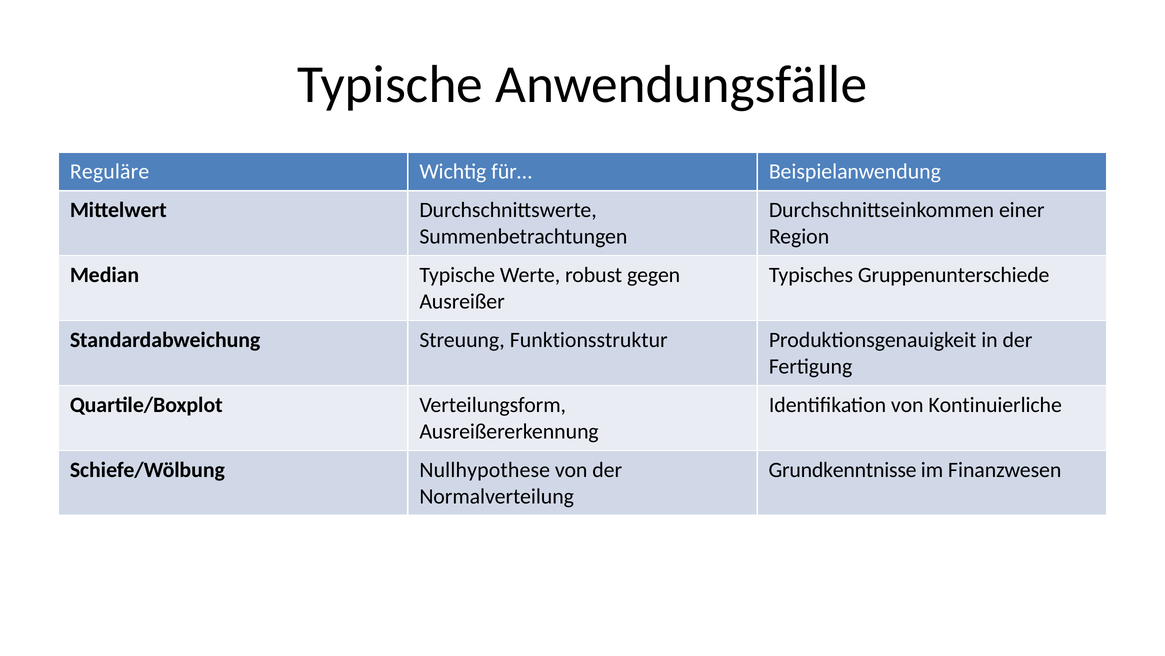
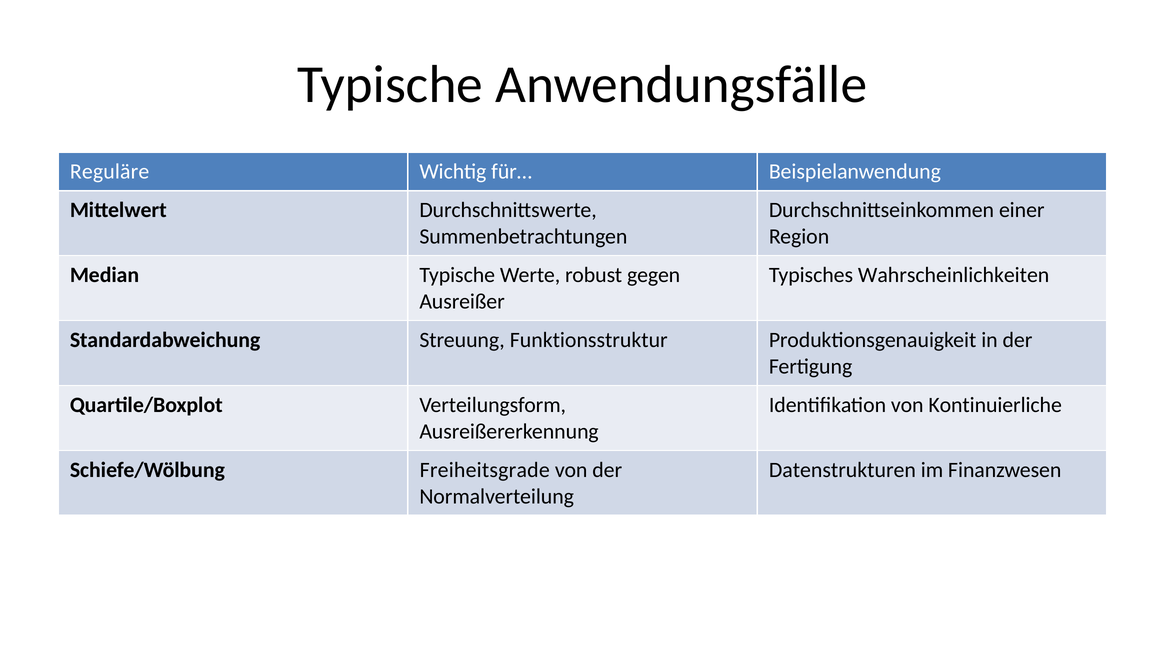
Gruppenunterschiede: Gruppenunterschiede -> Wahrscheinlichkeiten (954, 275)
Nullhypothese: Nullhypothese -> Freiheitsgrade (485, 469)
Grundkenntnisse: Grundkenntnisse -> Datenstrukturen (842, 469)
